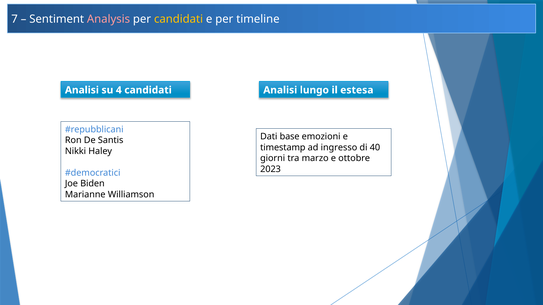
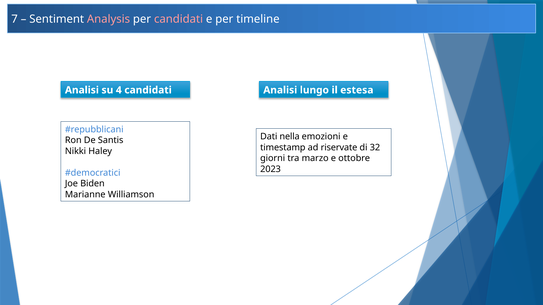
candidati colour: yellow -> pink (179, 19)
base: base -> nella (290, 137)
ingresso: ingresso -> riservate (339, 148)
40: 40 -> 32 (375, 148)
